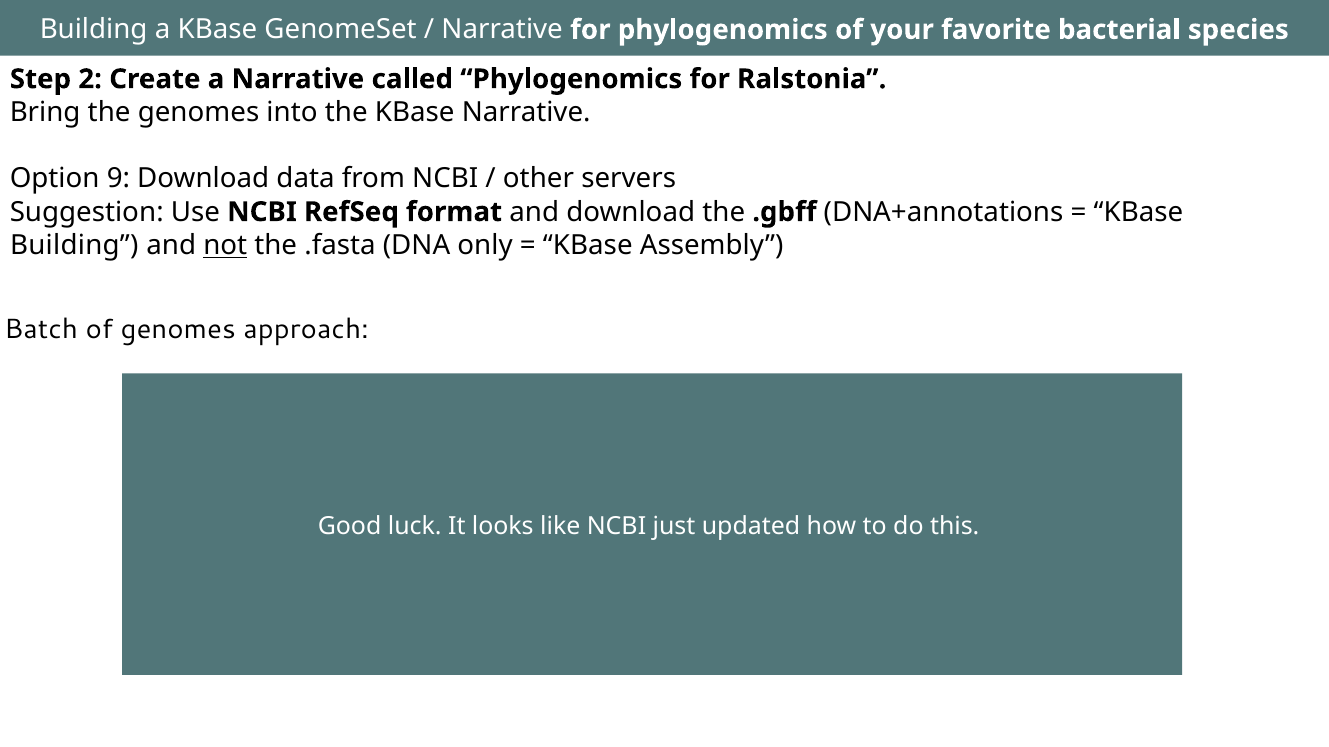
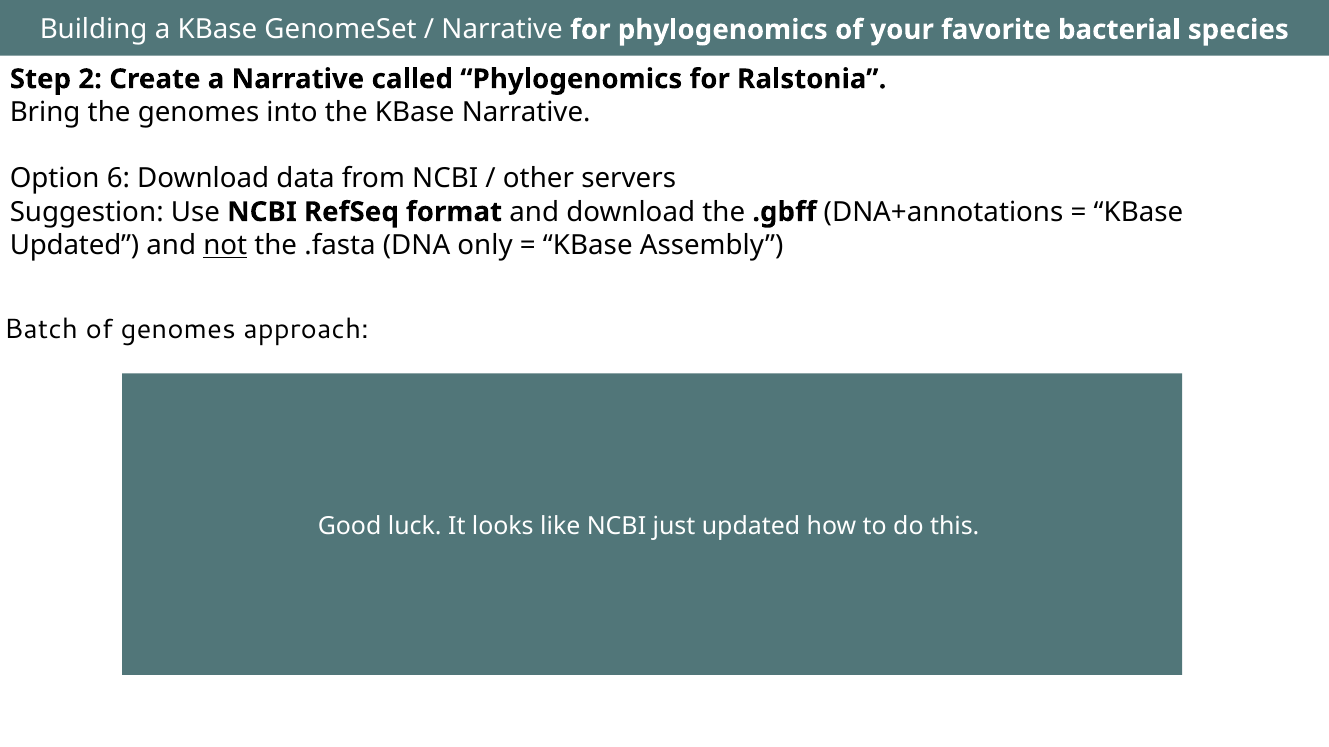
9: 9 -> 6 (118, 179)
Building: Building -> Updated (74, 245)
